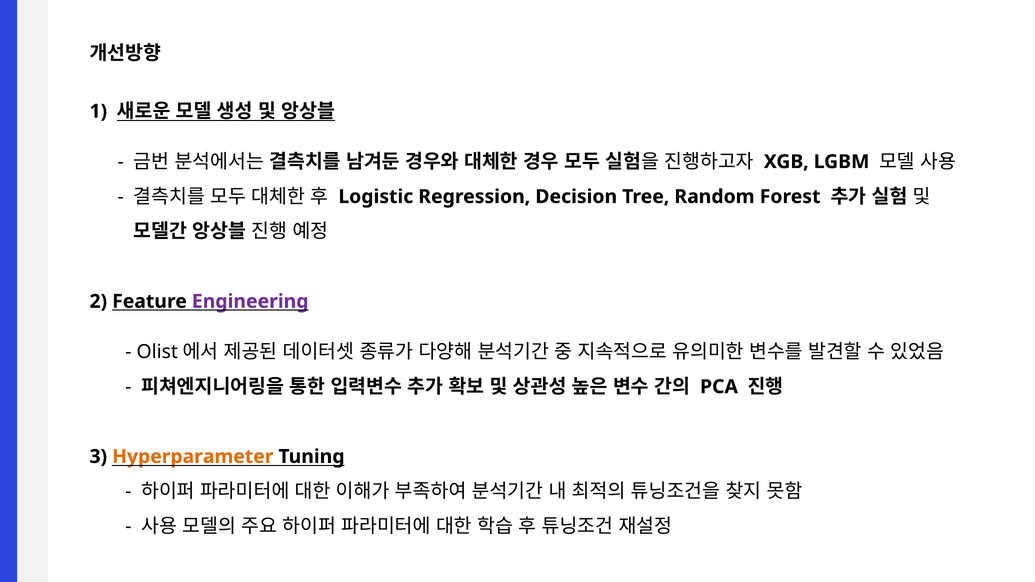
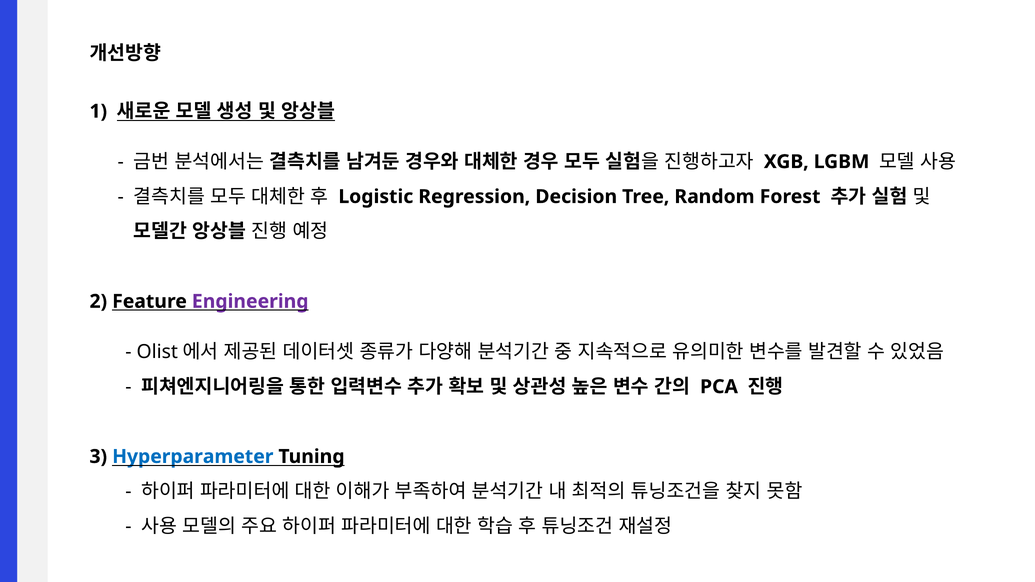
Hyperparameter colour: orange -> blue (193, 457)
